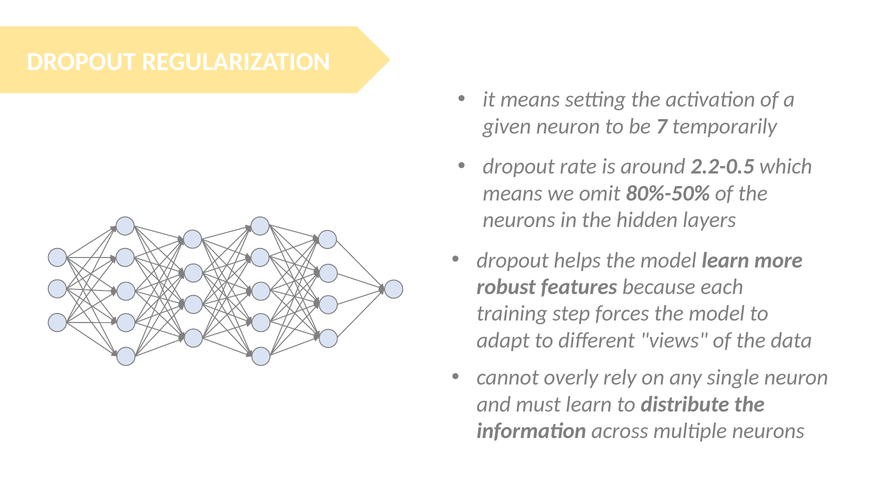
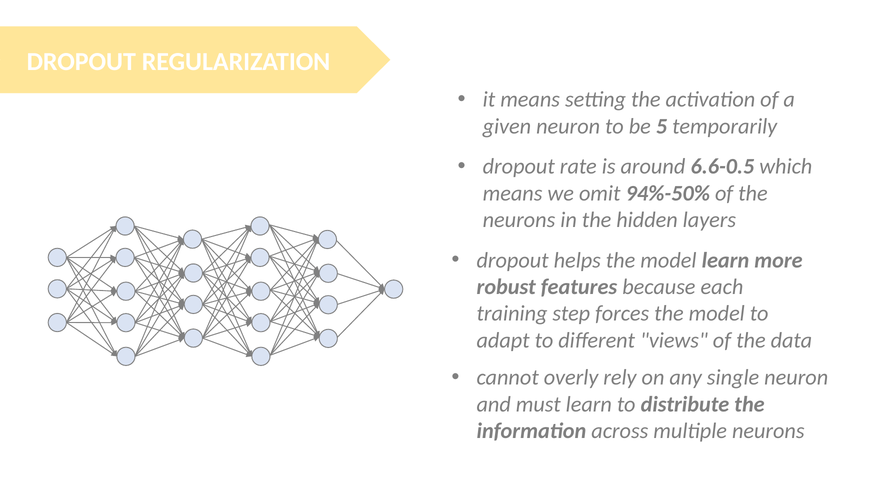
7: 7 -> 5 (662, 126)
2.2-0.5: 2.2-0.5 -> 6.6-0.5 (722, 167)
80%-50%: 80%-50% -> 94%-50% (668, 194)
